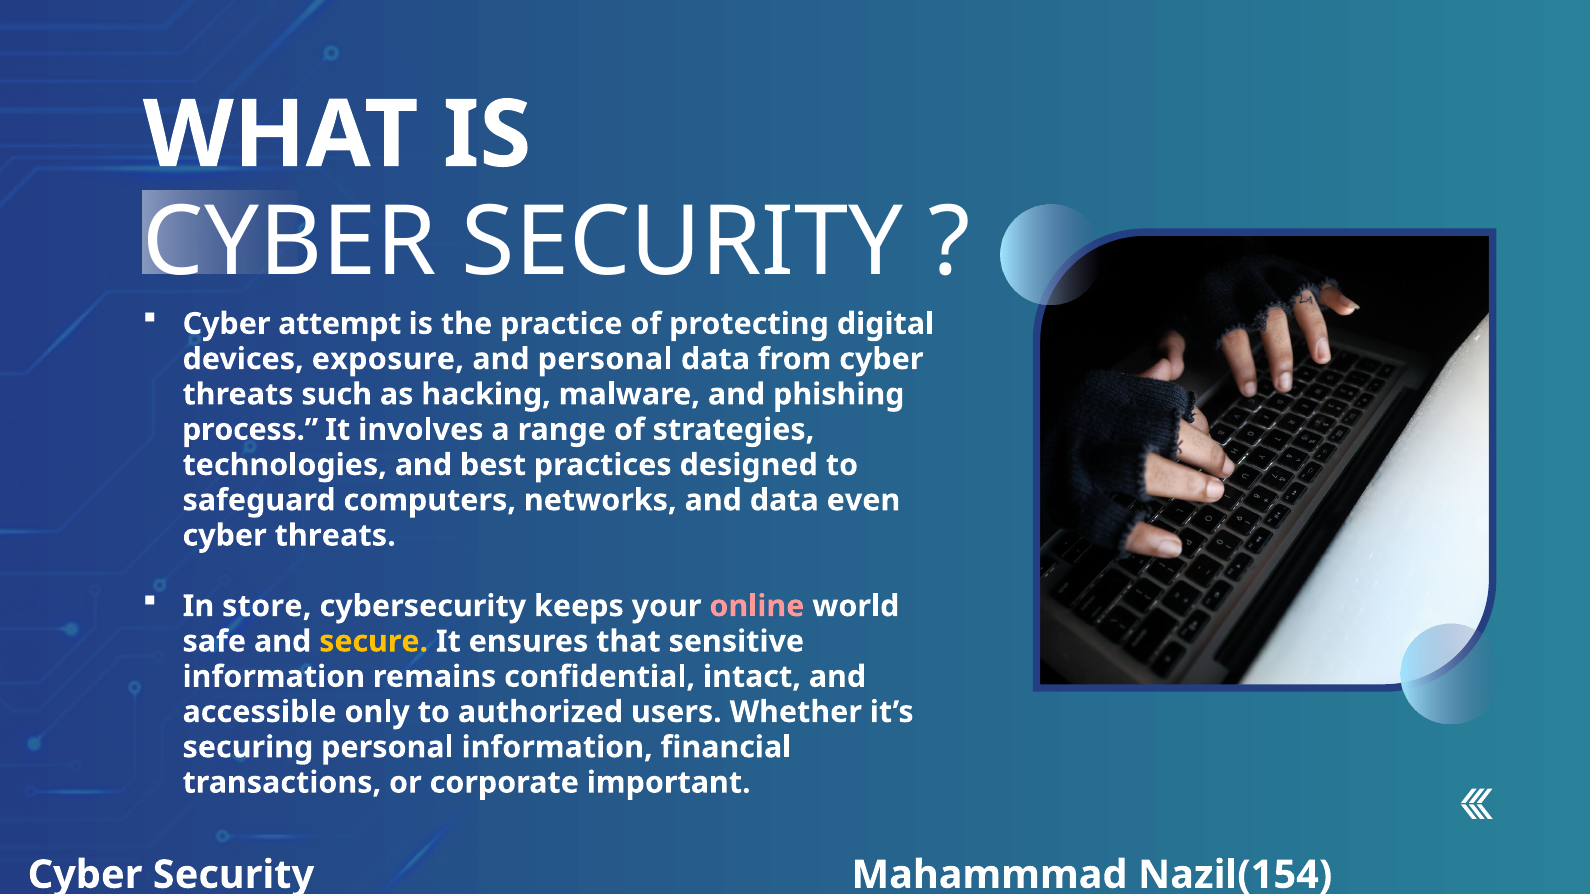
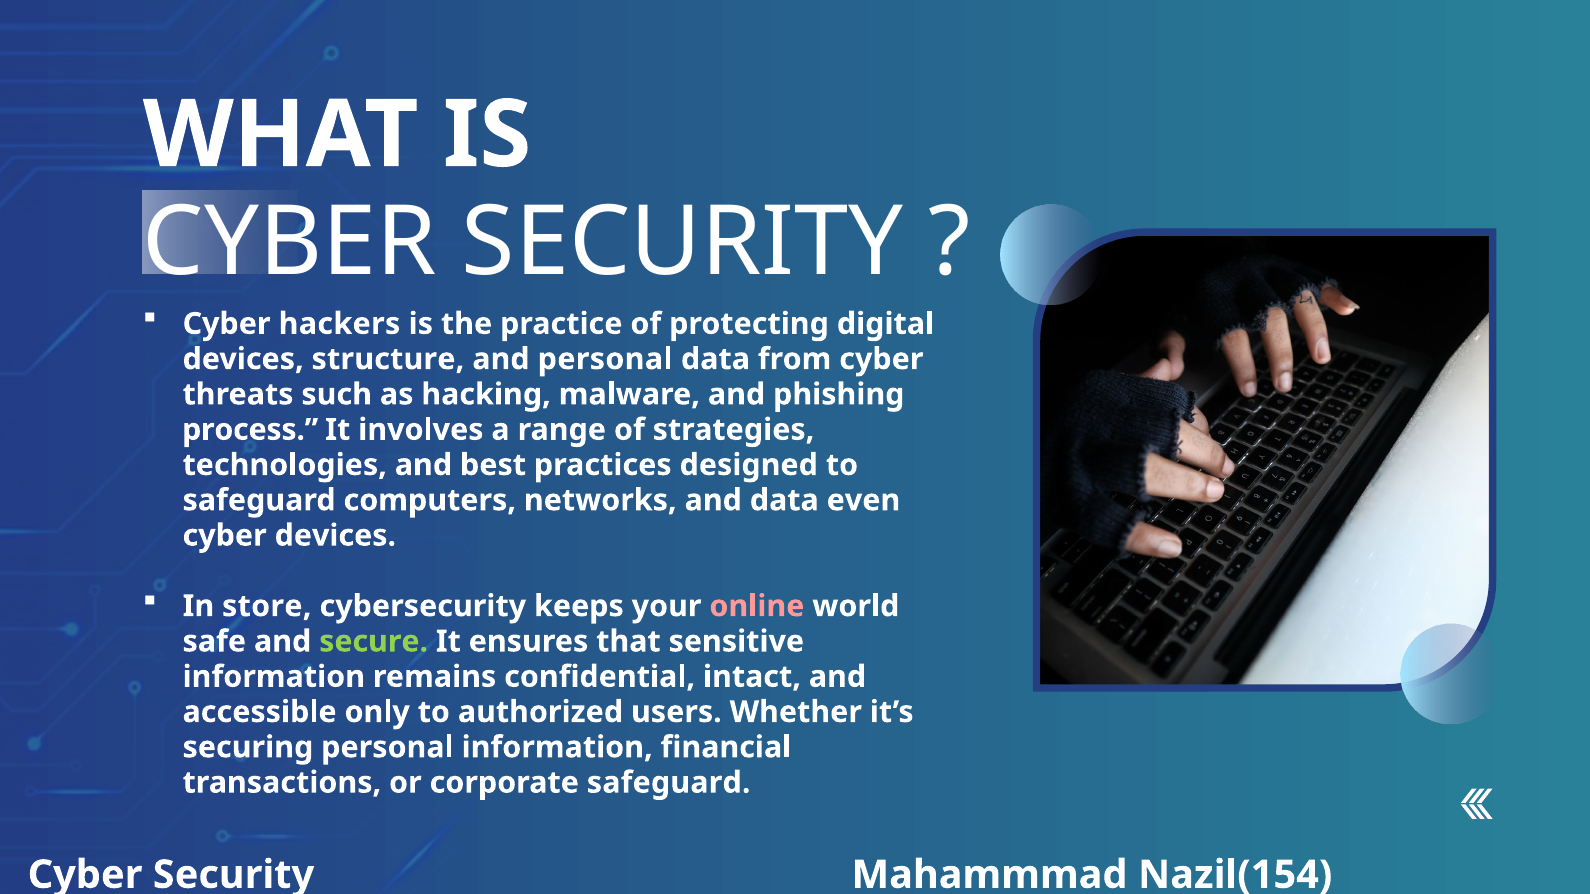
attempt: attempt -> hackers (339, 324)
exposure: exposure -> structure (388, 359)
threats: threats -> devices (335, 536)
secure colour: yellow -> light green (374, 642)
corporate important: important -> safeguard (669, 783)
